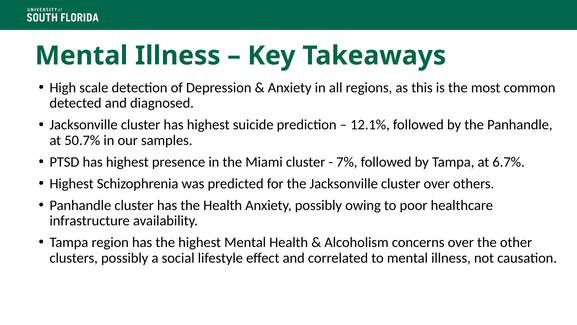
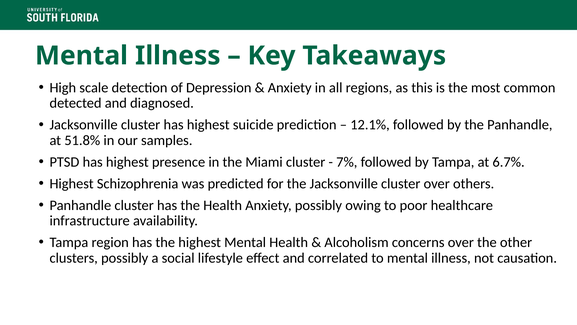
50.7%: 50.7% -> 51.8% (82, 140)
